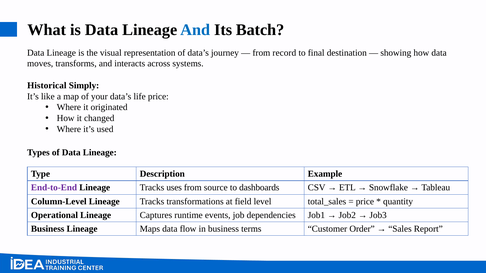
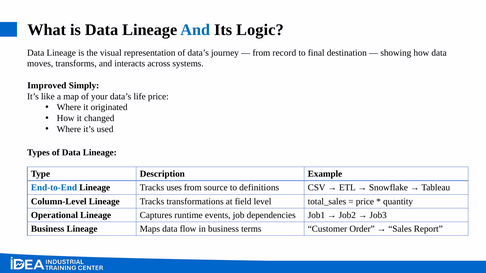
Batch: Batch -> Logic (260, 30)
Historical: Historical -> Improved (47, 86)
End-to-End colour: purple -> blue (54, 188)
dashboards: dashboards -> definitions (259, 188)
